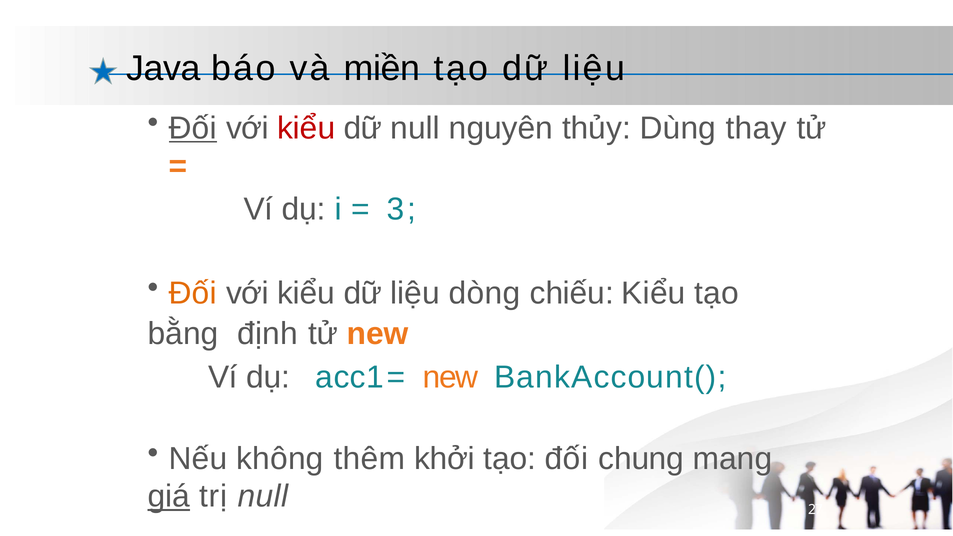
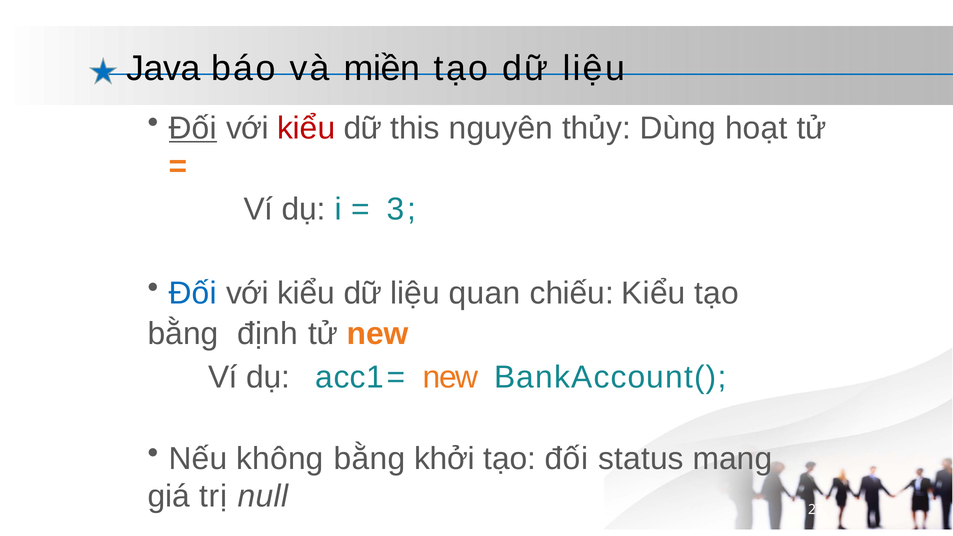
dữ null: null -> this (415, 128)
thay: thay -> hoạt (756, 128)
Đối colour: orange -> blue (193, 293)
dòng: dòng -> quan (485, 293)
không thêm: thêm -> bằng (370, 459)
chung: chung -> status (641, 459)
giá underline: present -> none (169, 497)
